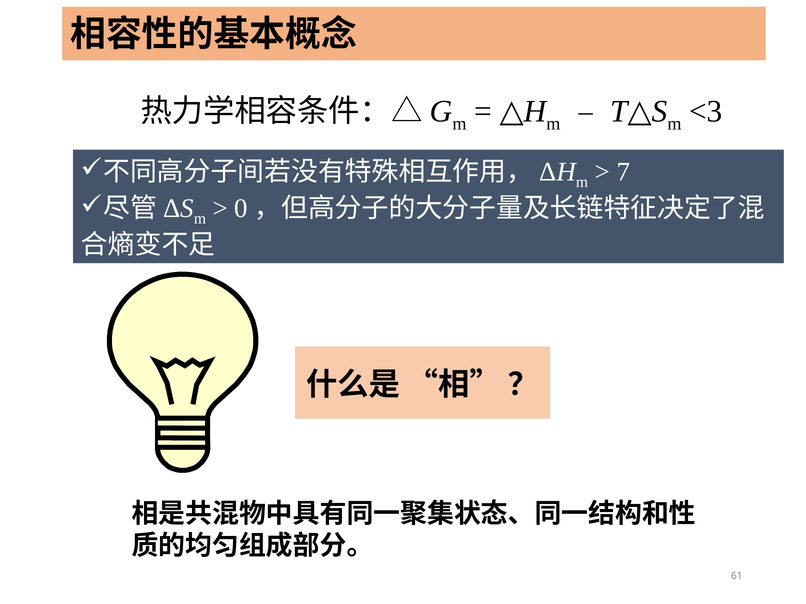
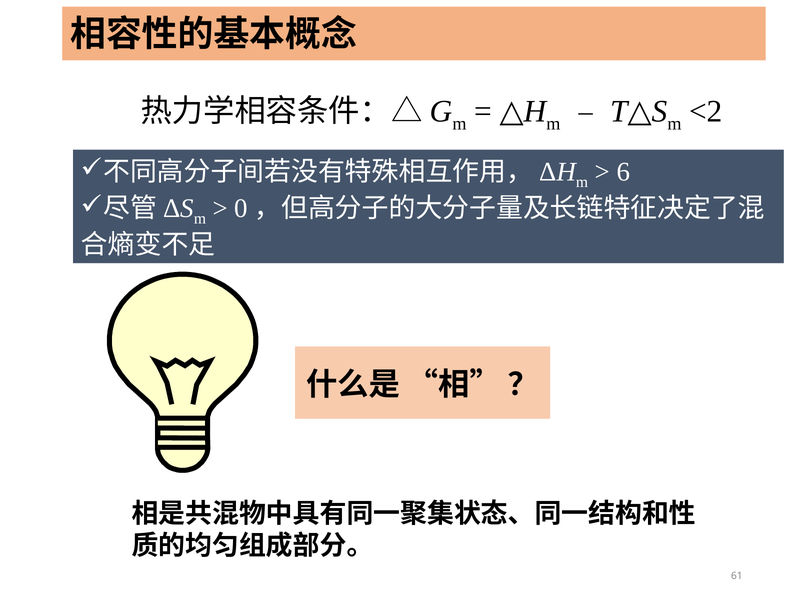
<3: <3 -> <2 (706, 112)
7: 7 -> 6 (623, 172)
